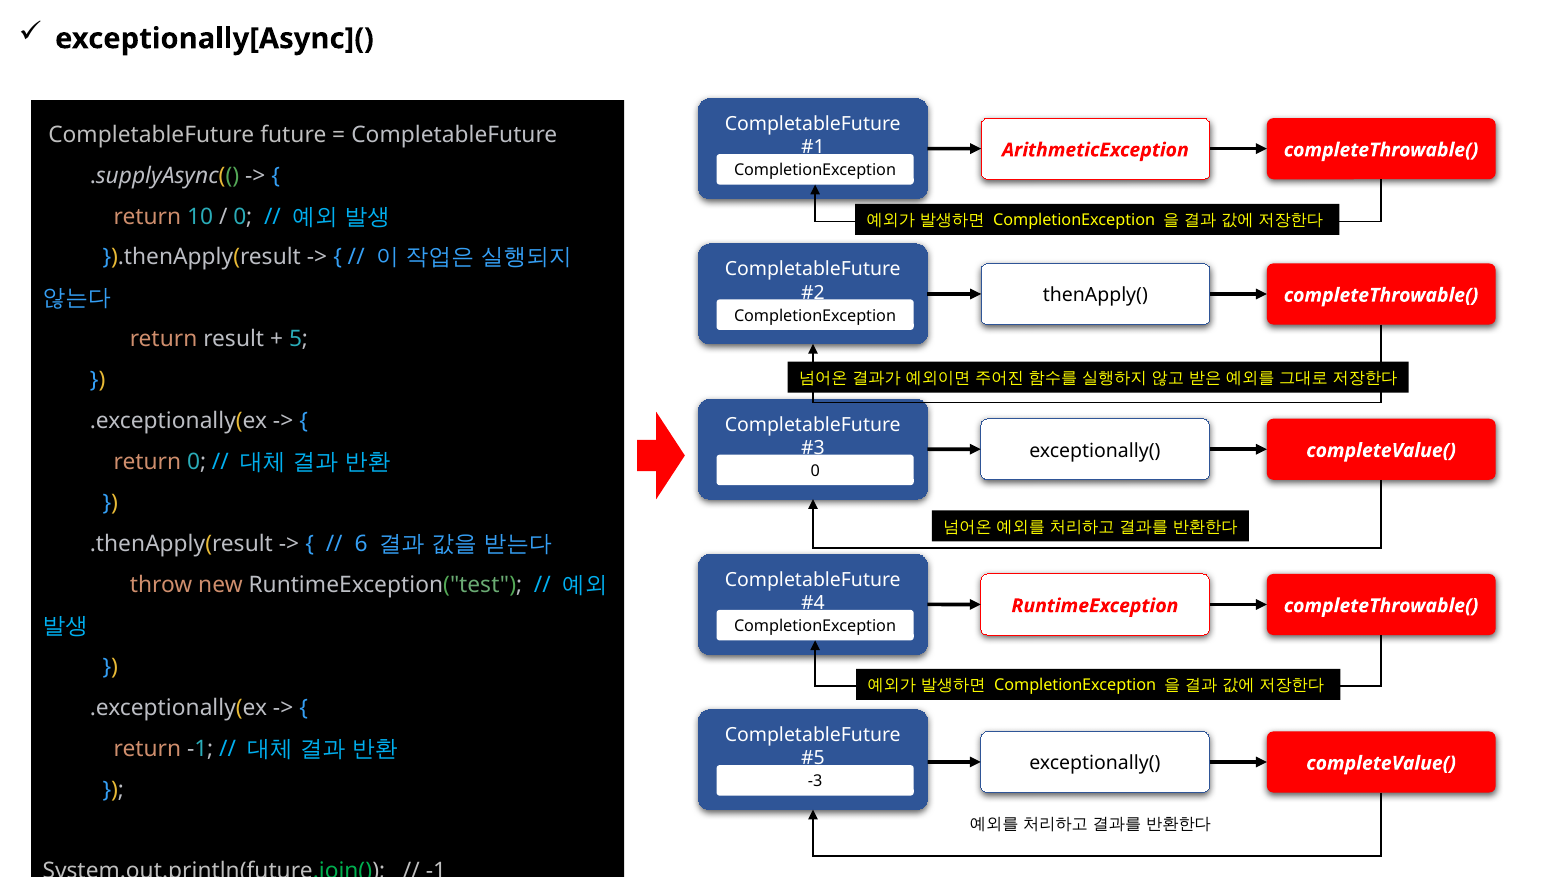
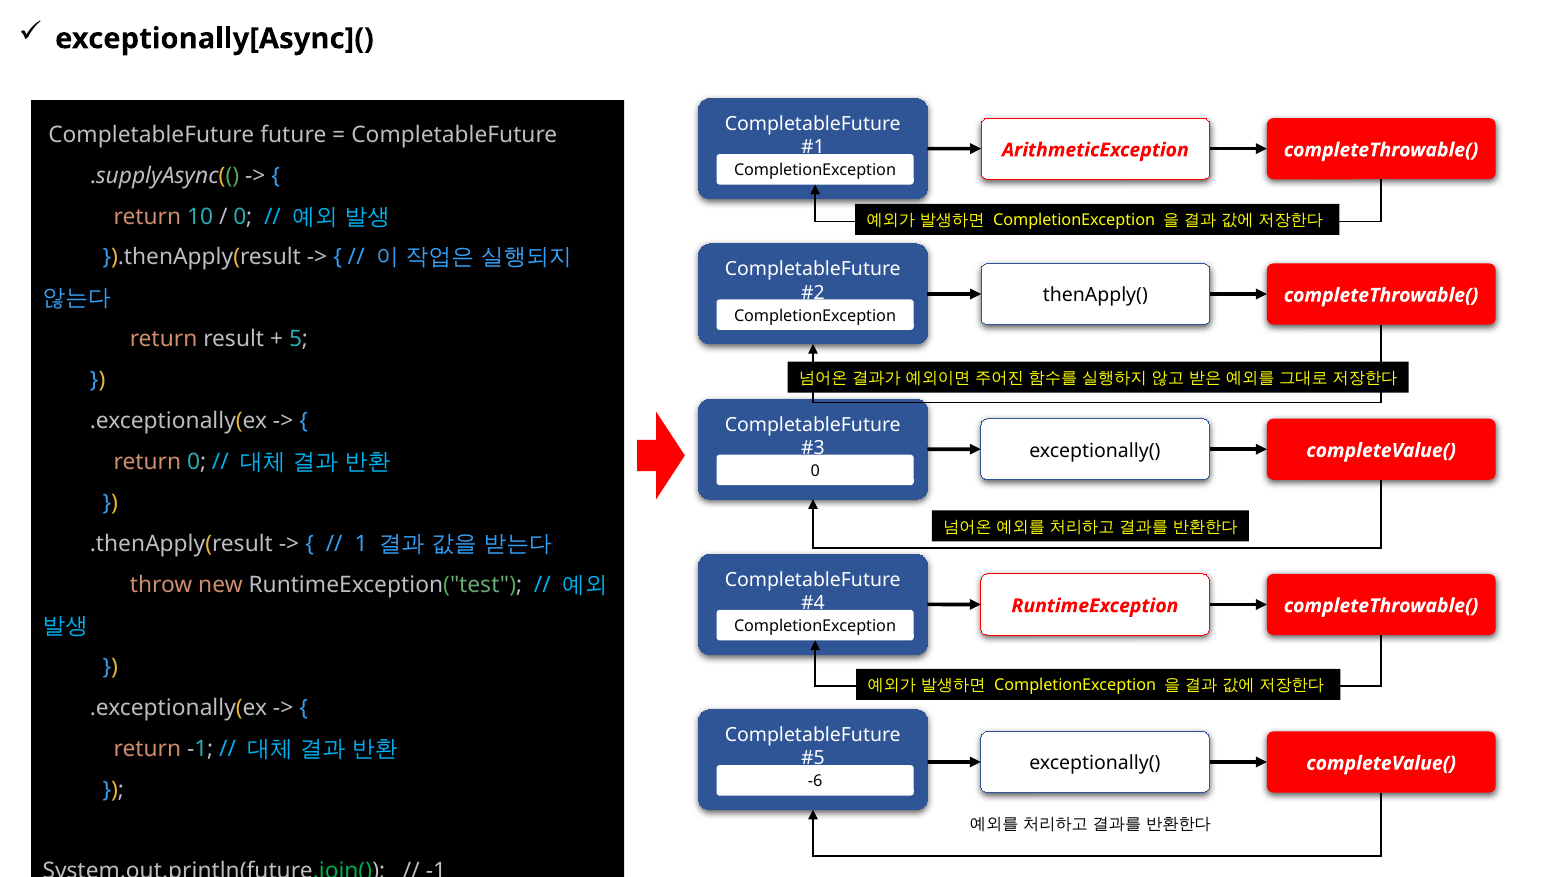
6: 6 -> 1 (361, 544)
-3: -3 -> -6 (815, 781)
